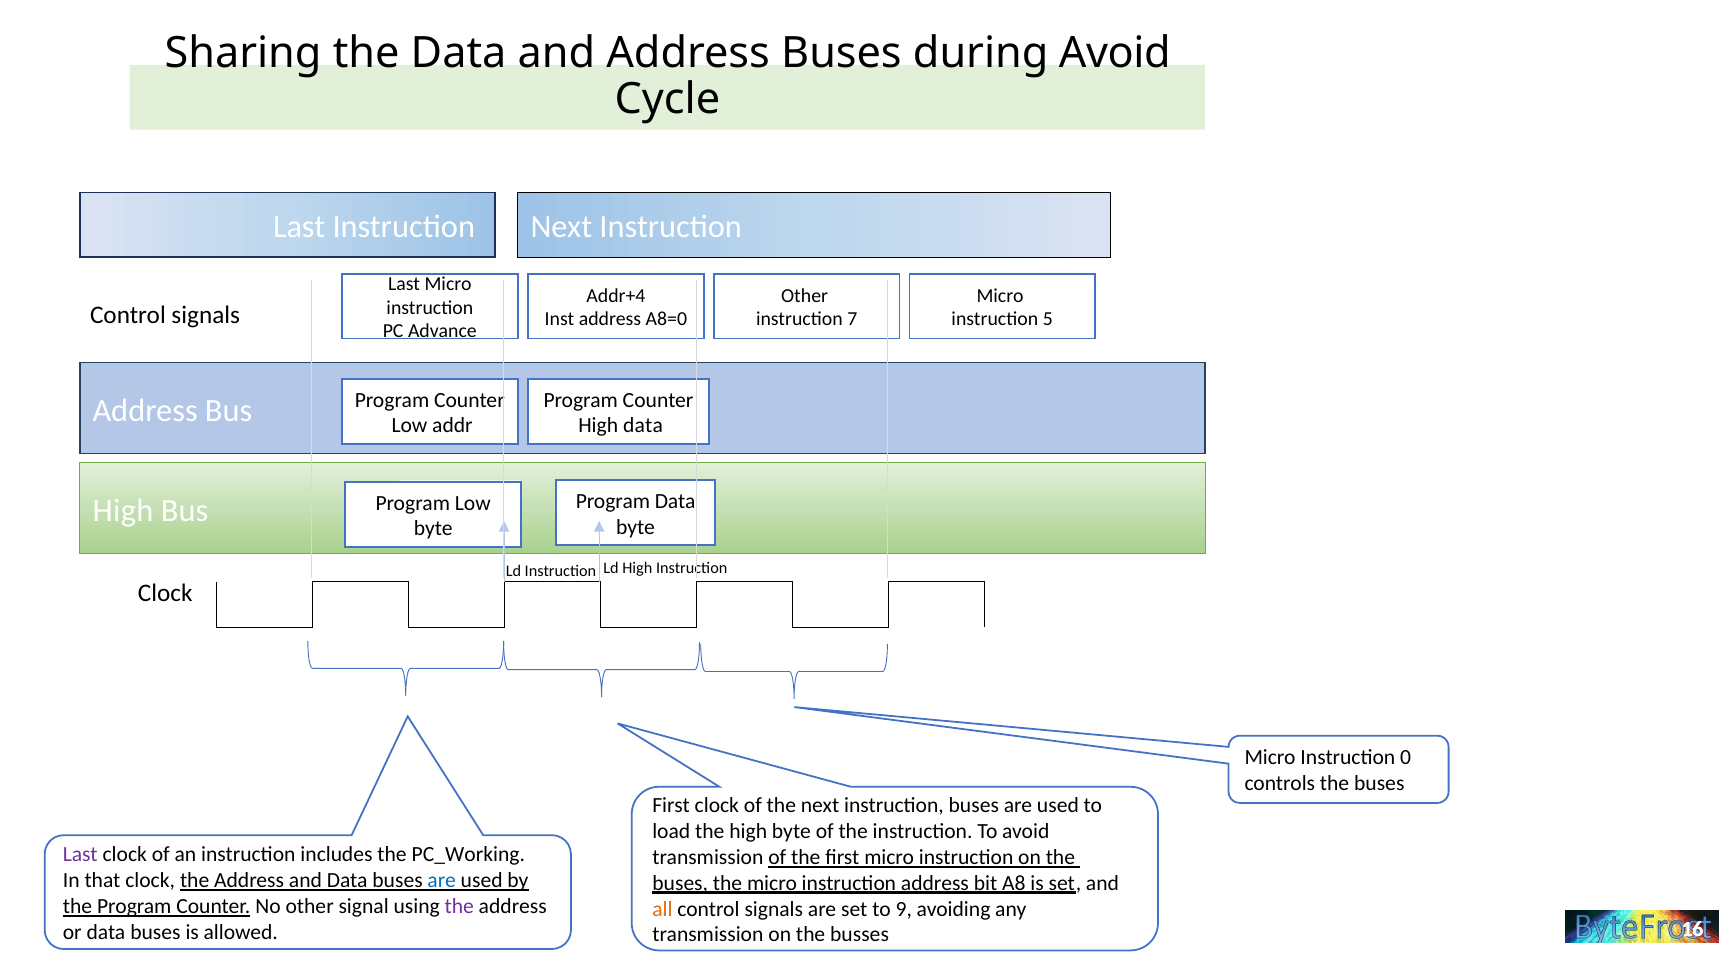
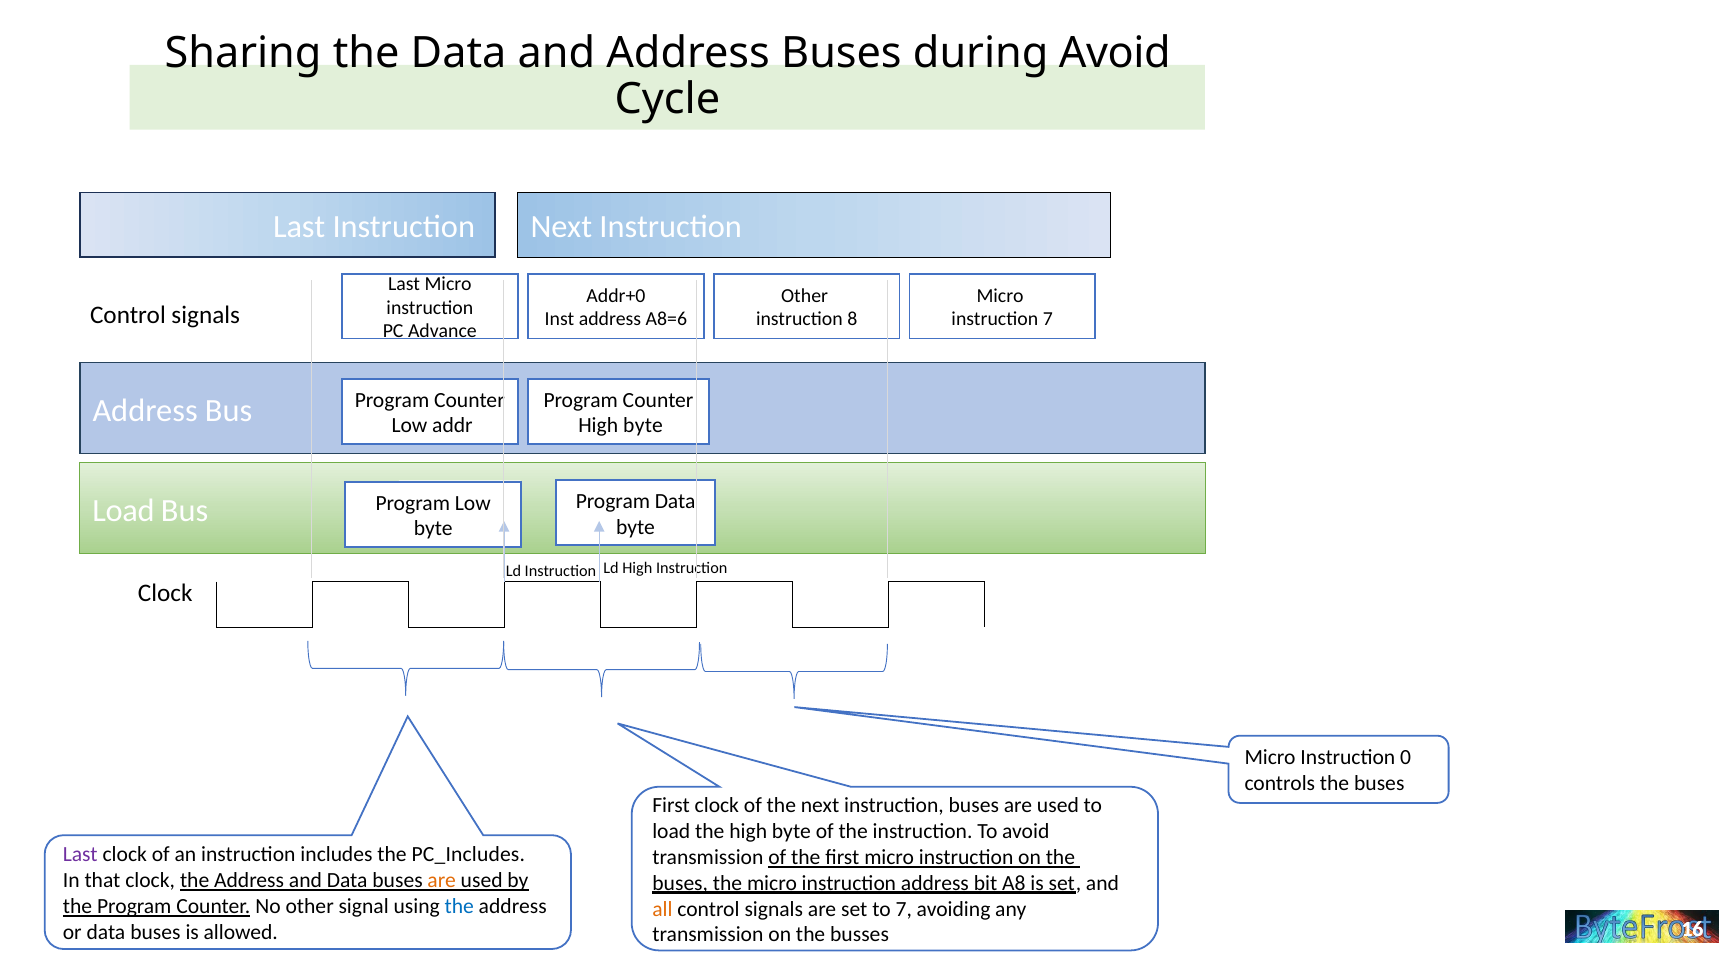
Addr+4: Addr+4 -> Addr+0 (616, 296)
A8=0: A8=0 -> A8=6 (666, 320)
7: 7 -> 8 (852, 320)
instruction 5: 5 -> 7 (1048, 320)
data: data -> byte (643, 426)
High: High -> Load (123, 511)
PC_Working: PC_Working -> PC_Includes (468, 855)
are colour: blue -> orange (442, 881)
the colour: purple -> blue (459, 907)
to 9: 9 -> 7 (904, 909)
